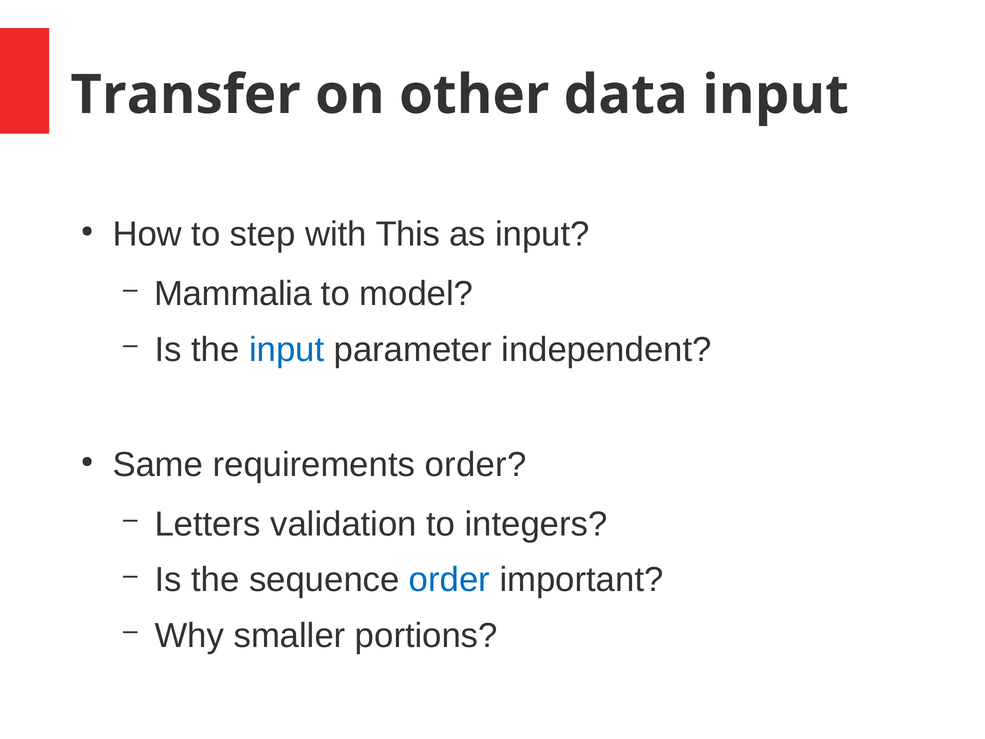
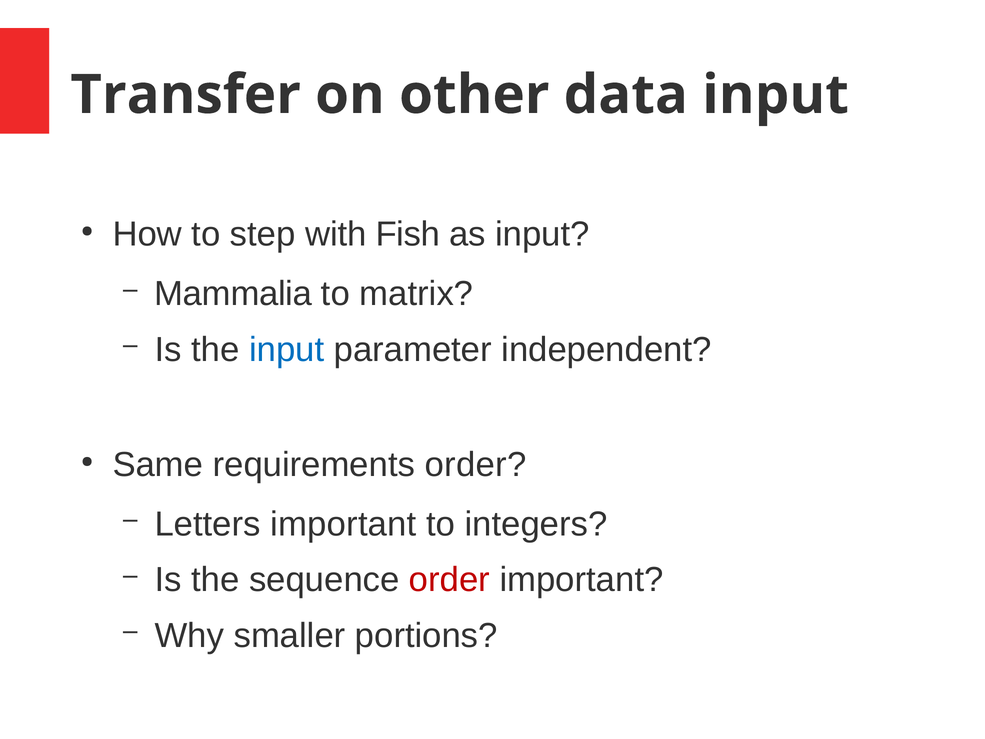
This: This -> Fish (408, 234)
model: model -> matrix (416, 294)
Letters validation: validation -> important (343, 524)
order colour: blue -> red (450, 580)
